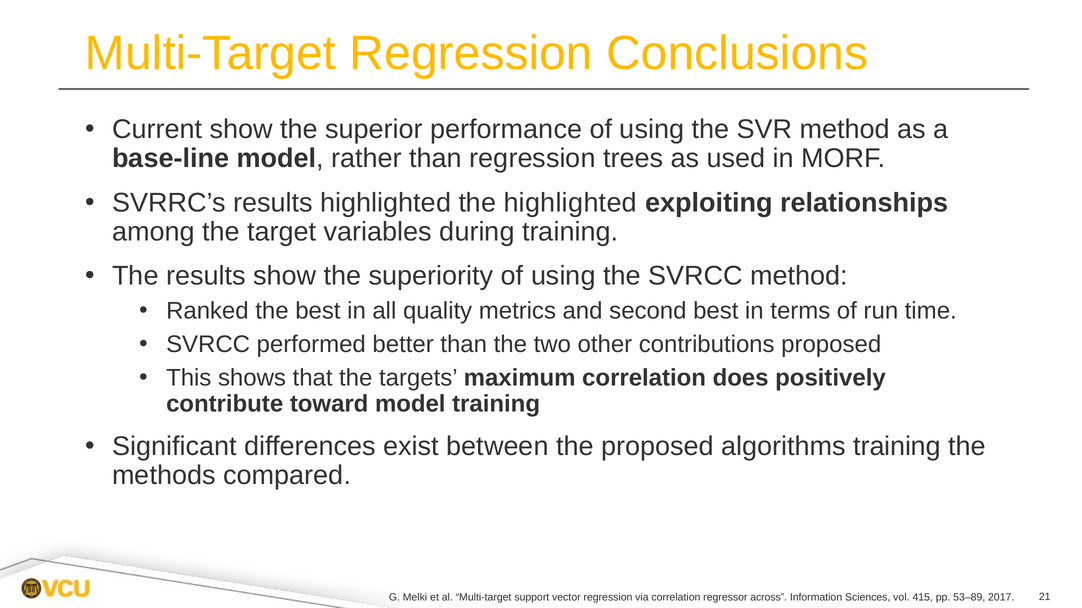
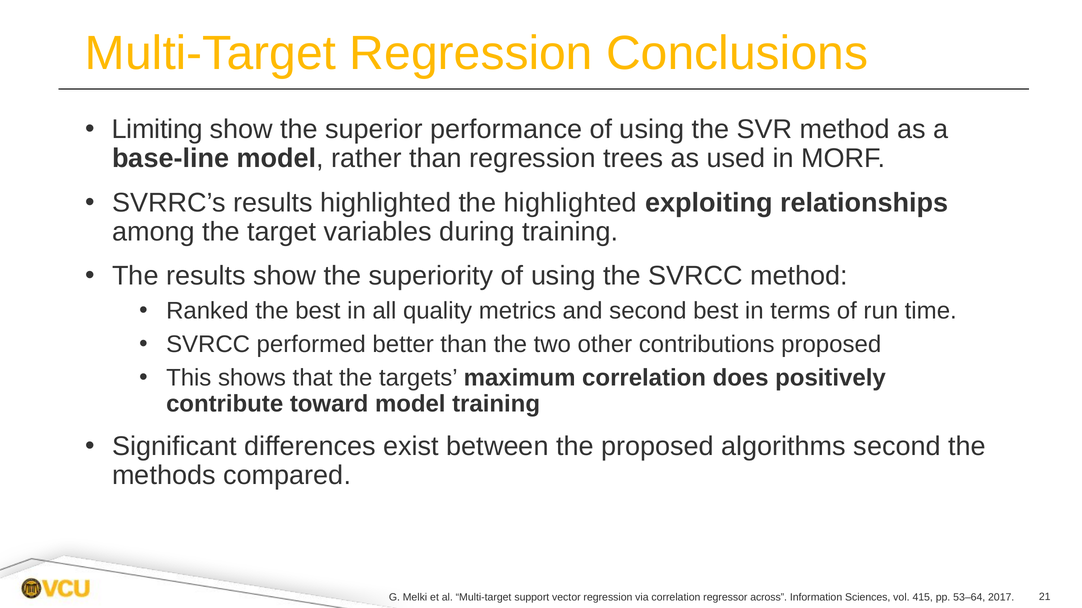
Current: Current -> Limiting (157, 129)
algorithms training: training -> second (897, 447)
53–89: 53–89 -> 53–64 (969, 598)
